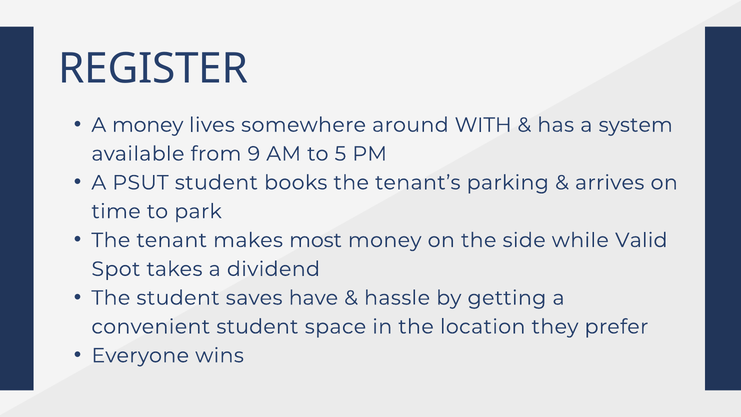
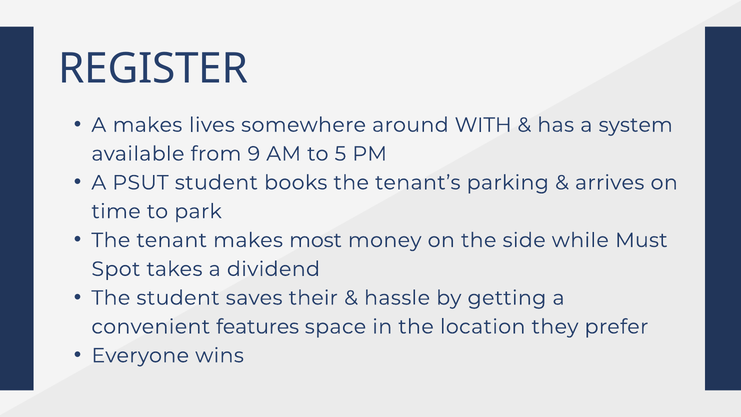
A money: money -> makes (147, 125)
Valid: Valid -> Must (641, 240)
have: have -> their (313, 298)
convenient student: student -> features (258, 327)
